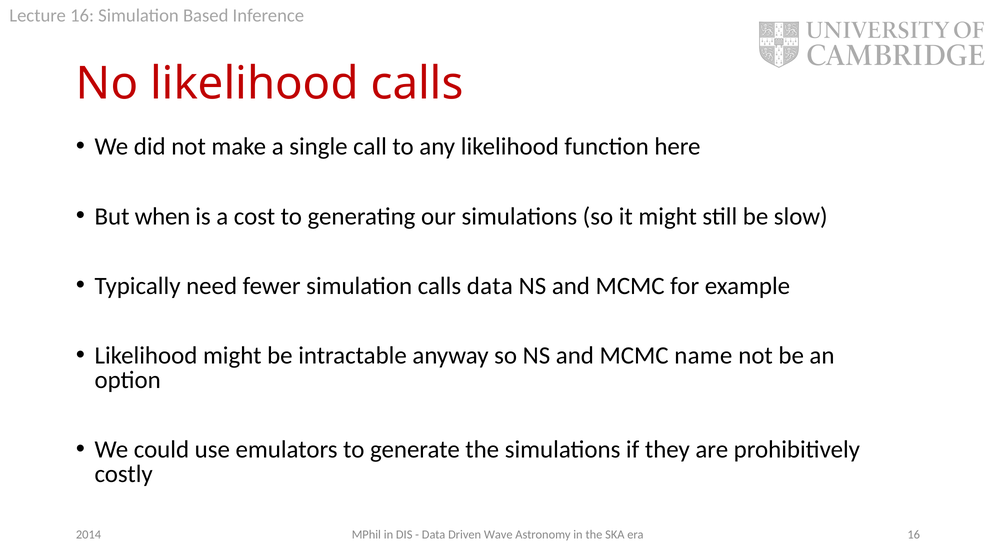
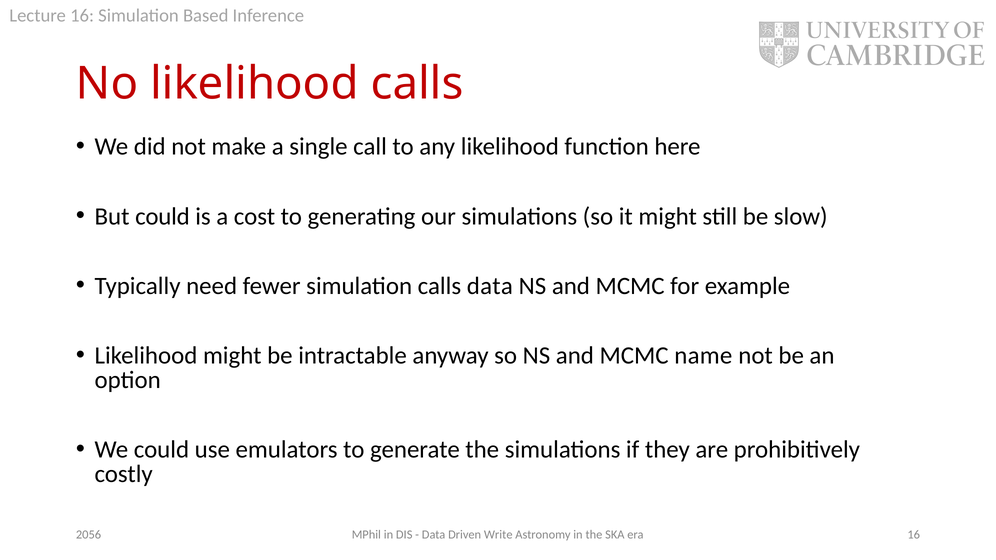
But when: when -> could (162, 216)
Wave: Wave -> Write (498, 535)
2014: 2014 -> 2056 (89, 535)
